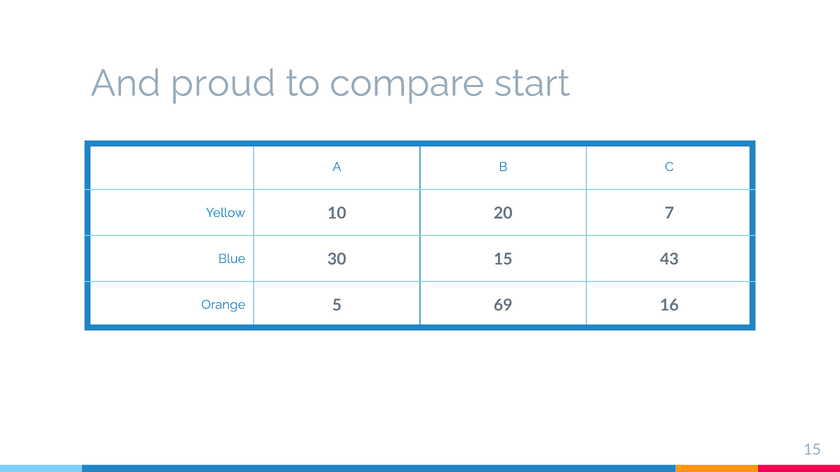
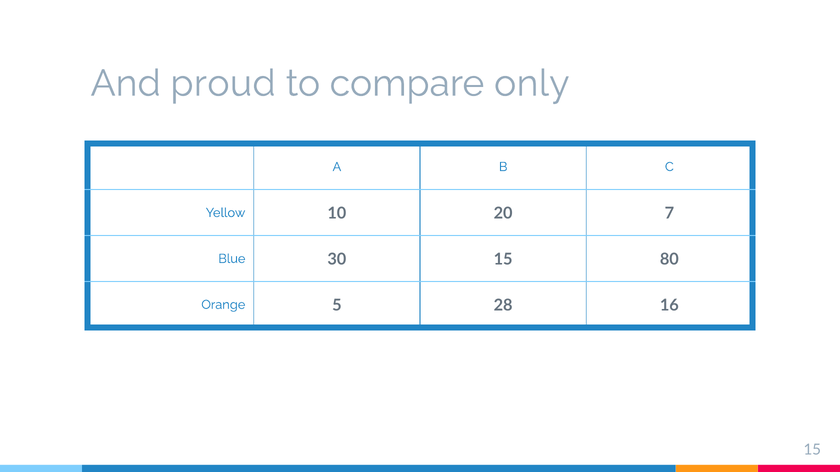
start: start -> only (532, 83)
43: 43 -> 80 (669, 260)
69: 69 -> 28 (503, 306)
